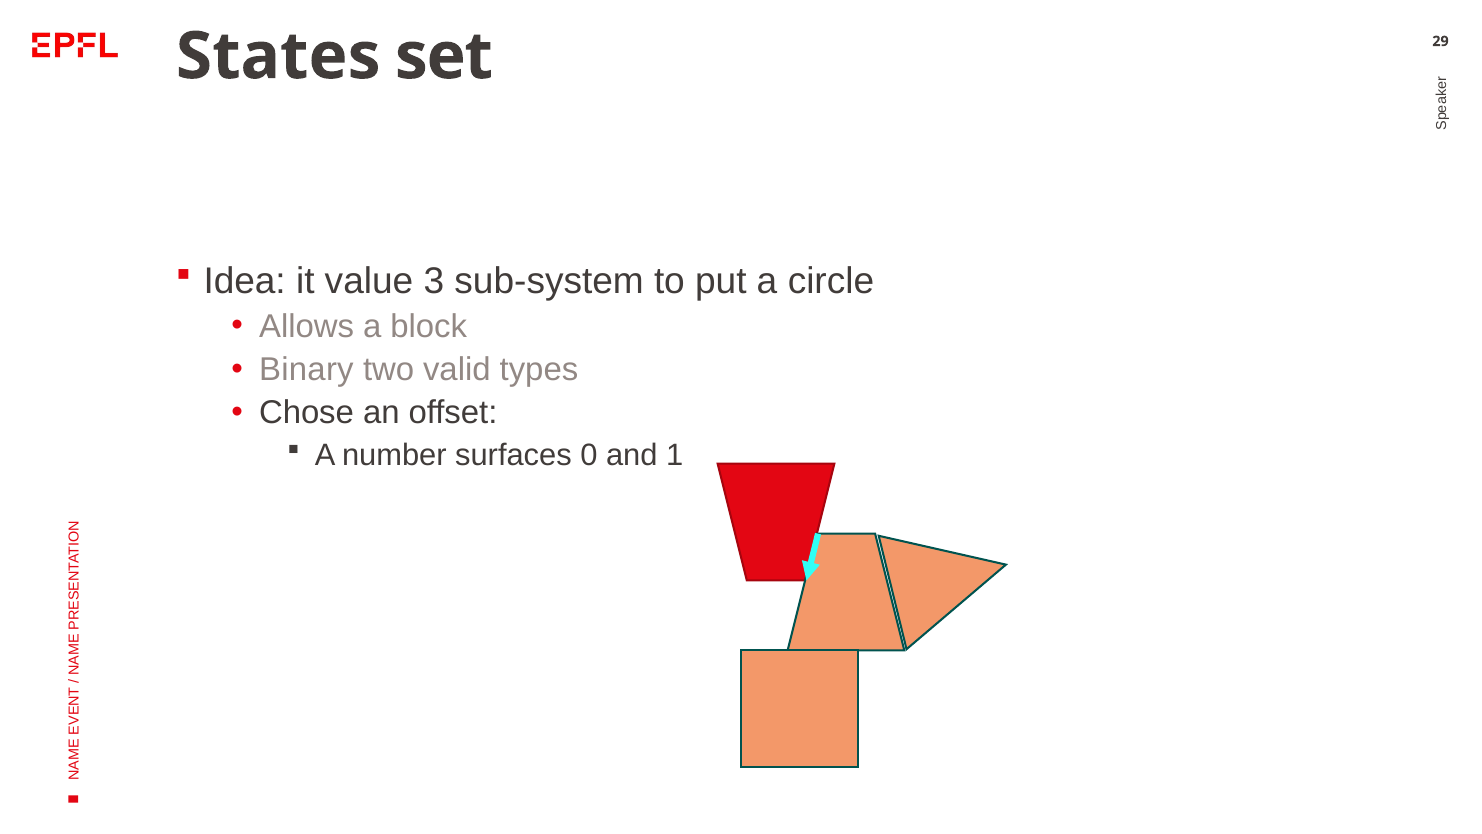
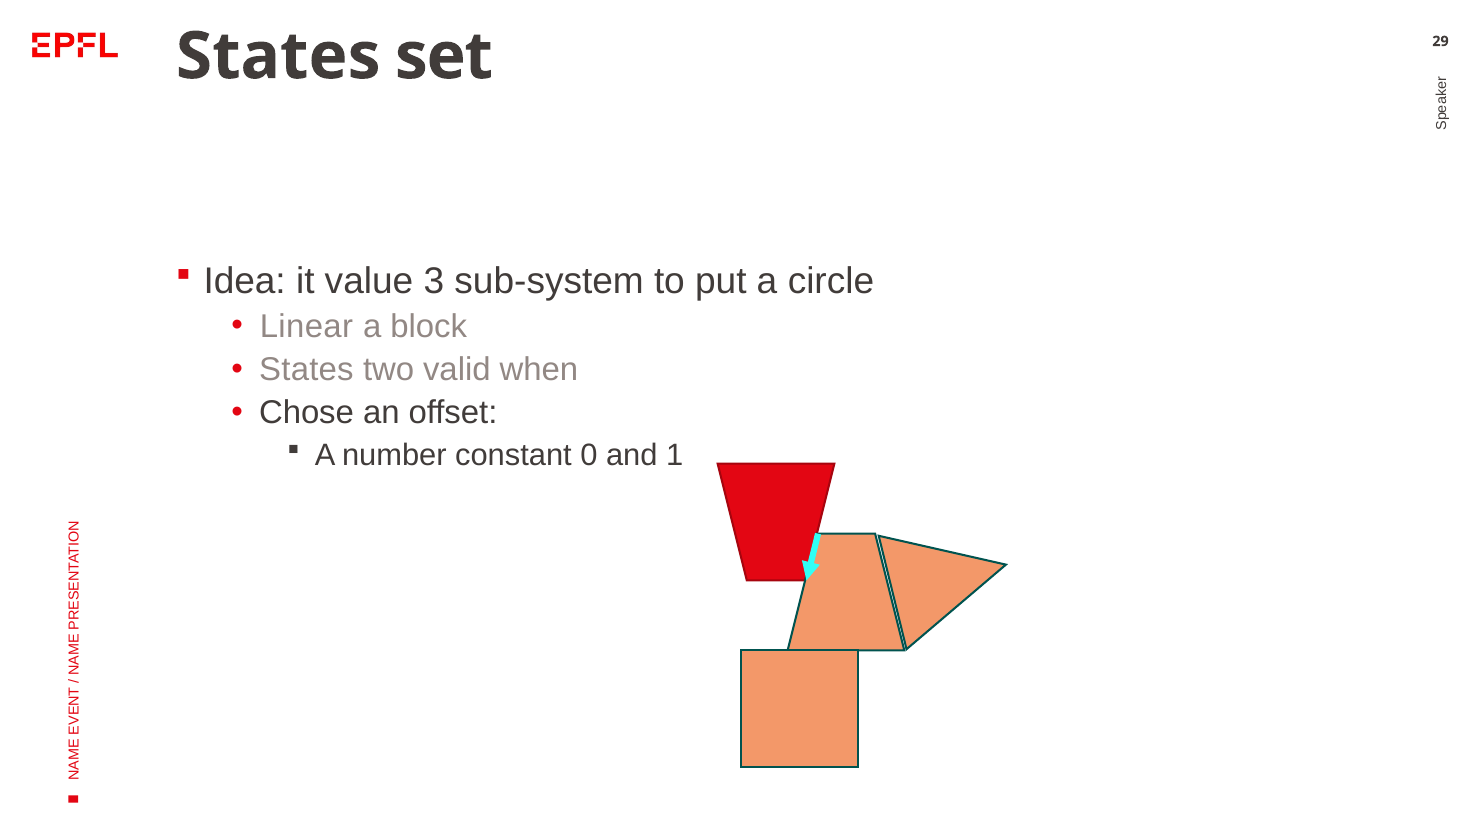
Allows: Allows -> Linear (306, 326)
Binary: Binary -> States (306, 369)
types: types -> when (539, 369)
surfaces: surfaces -> constant (513, 455)
